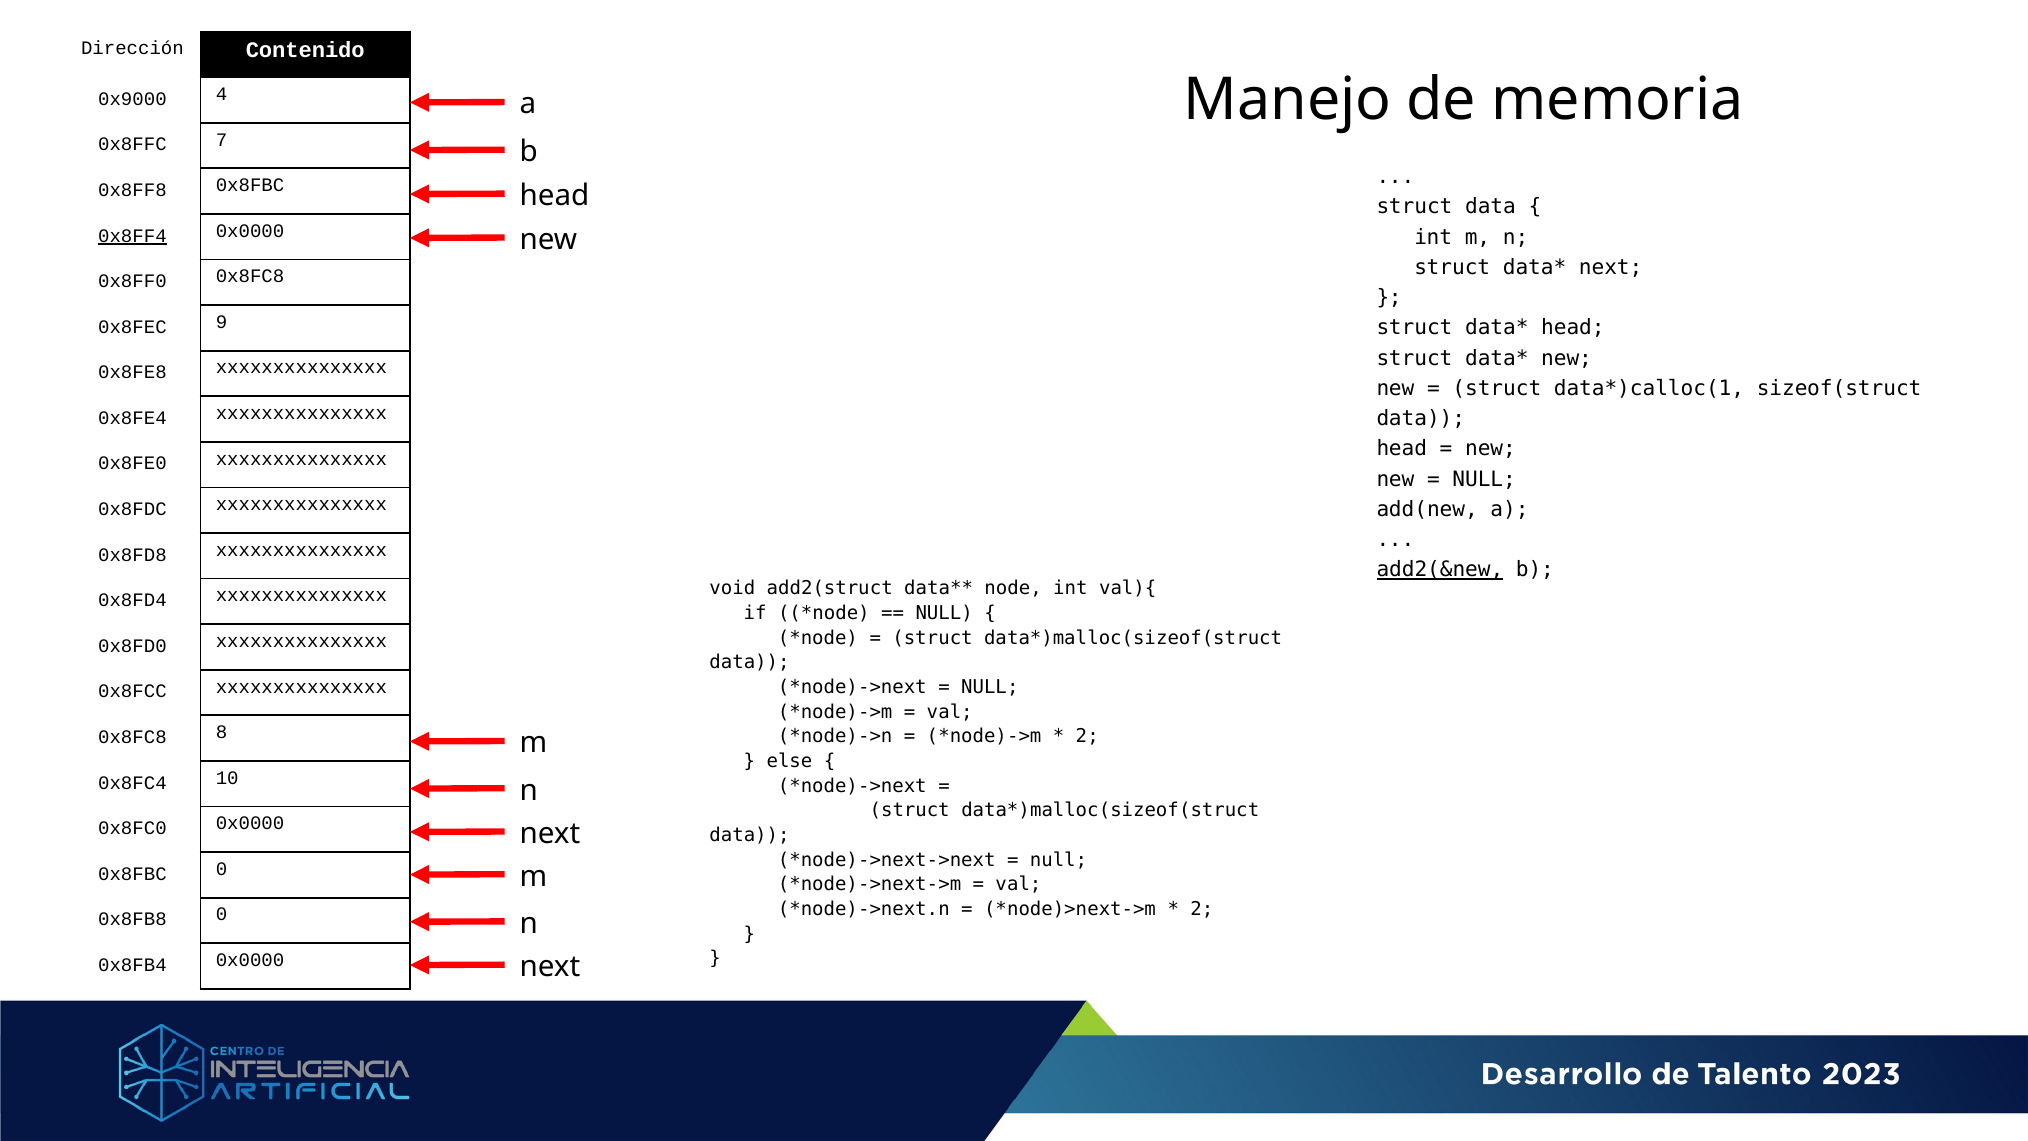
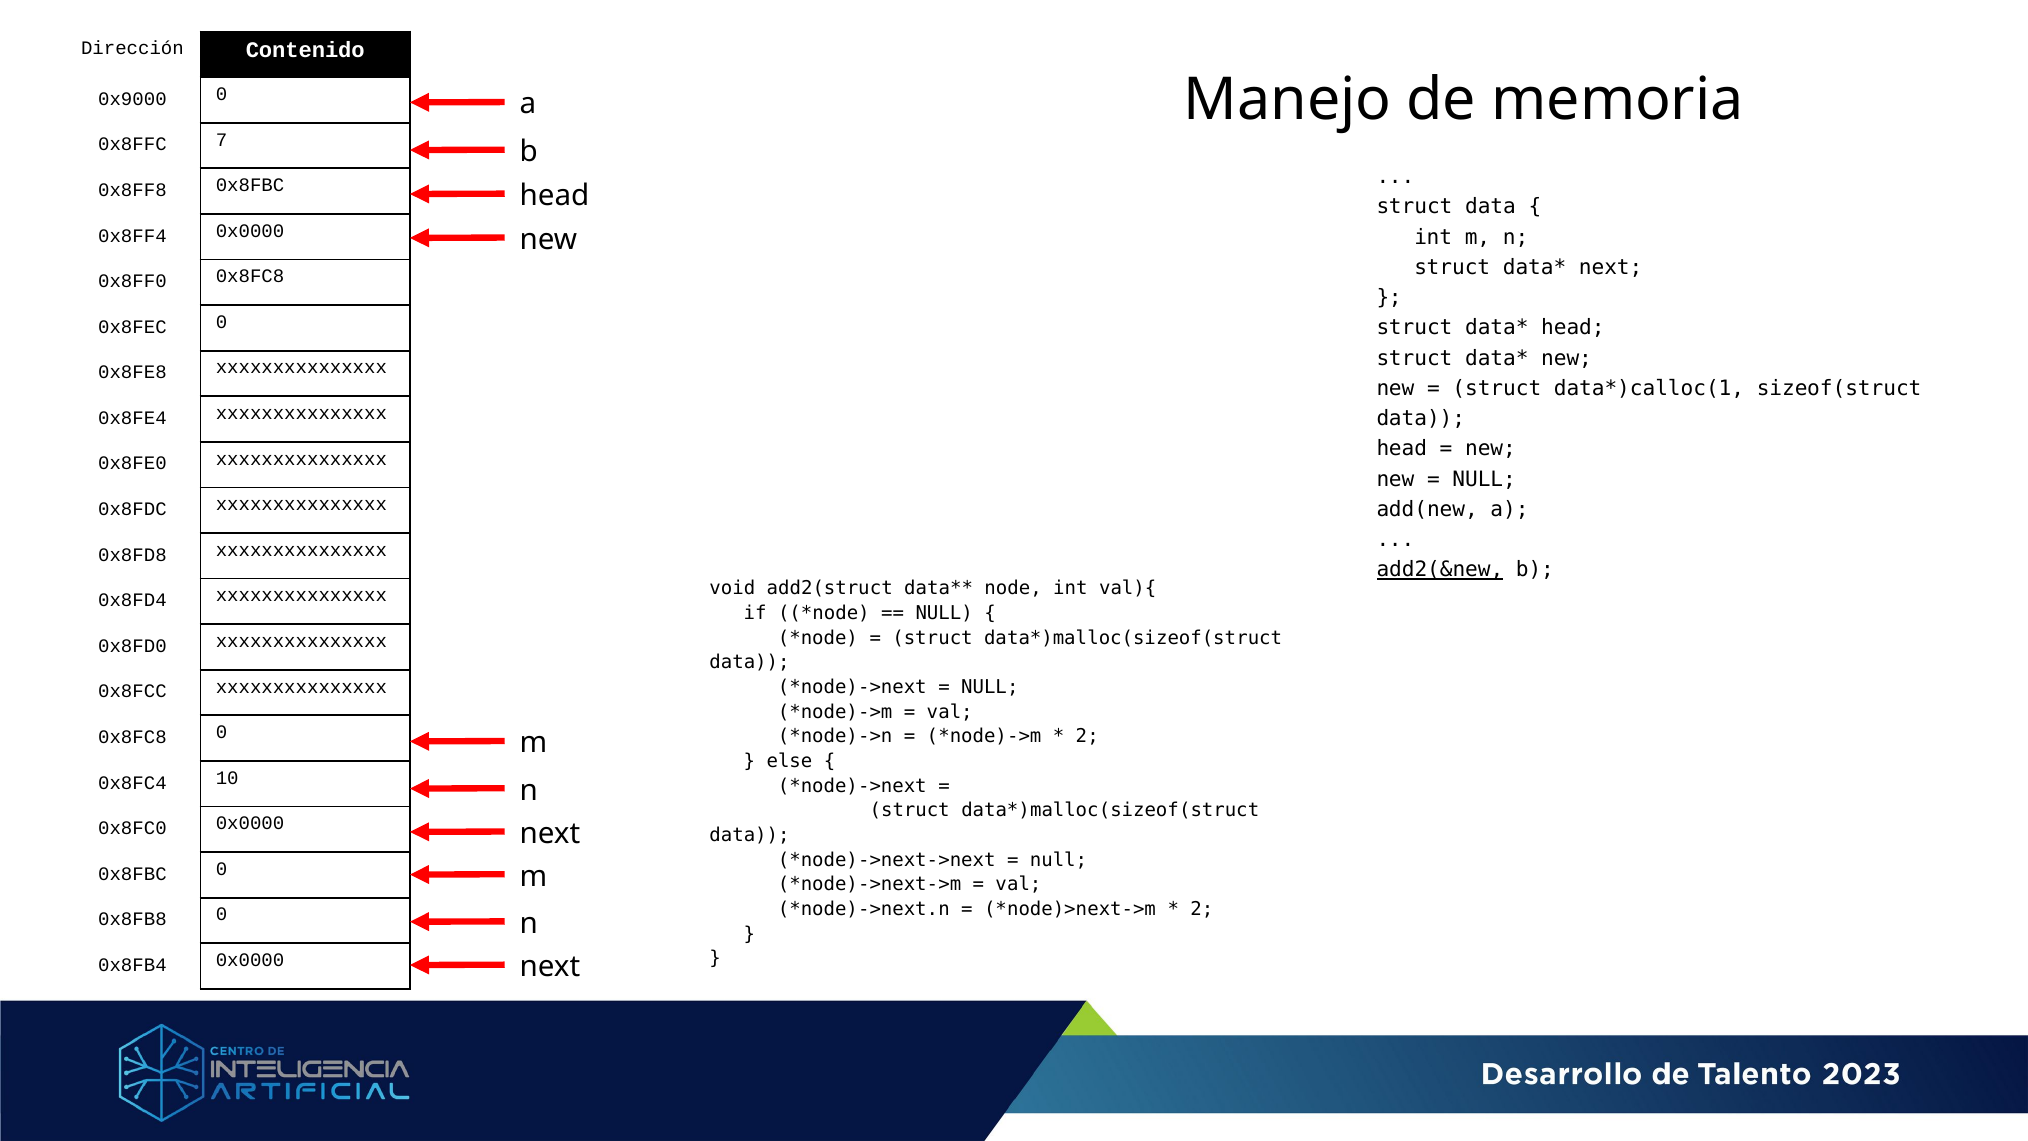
0x9000 4: 4 -> 0 (221, 94)
0x8FF4 underline: present -> none (132, 236)
0x8FEC 9: 9 -> 0 (221, 322)
0x8FC8 8: 8 -> 0 (221, 732)
